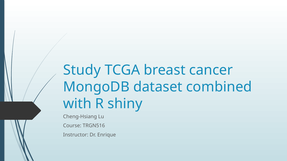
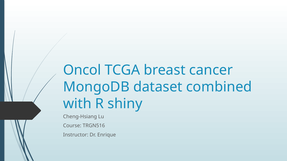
Study: Study -> Oncol (82, 70)
